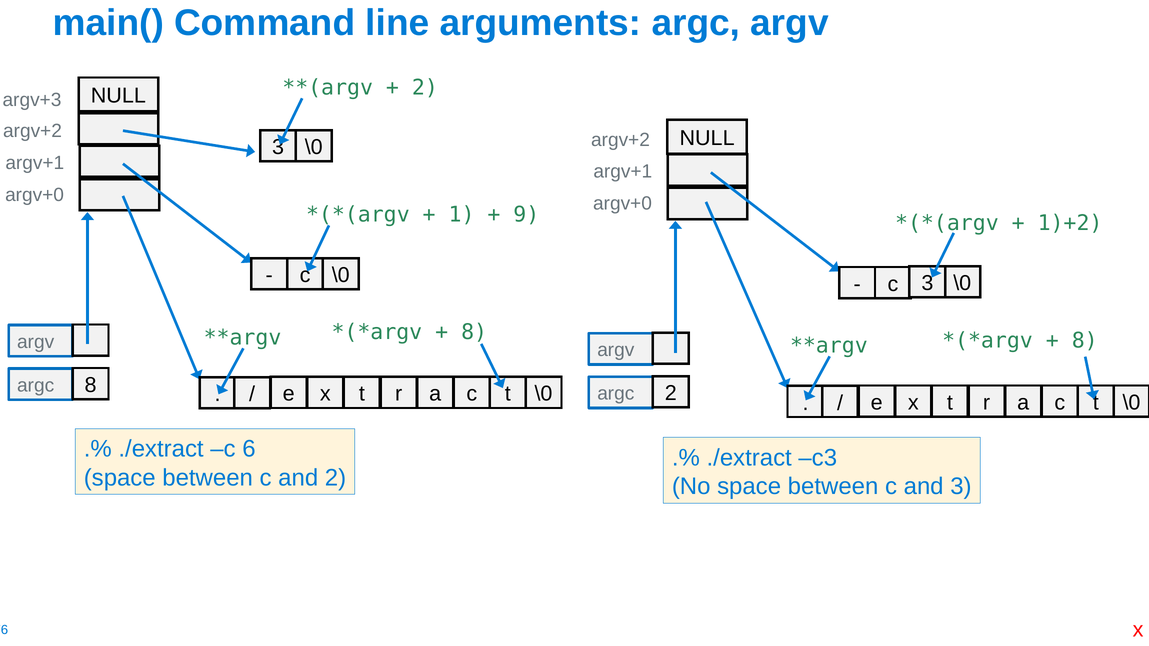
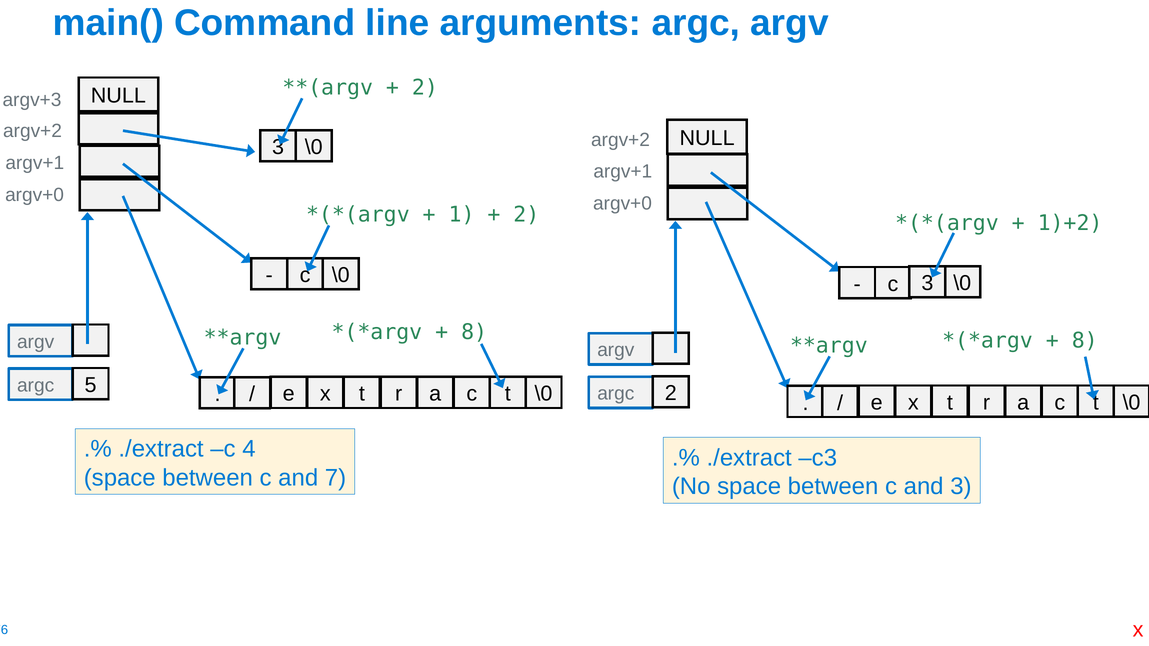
9: 9 -> 2 (526, 215)
argc 8: 8 -> 5 (91, 385)
6: 6 -> 4 (249, 449)
and 2: 2 -> 7 (335, 478)
